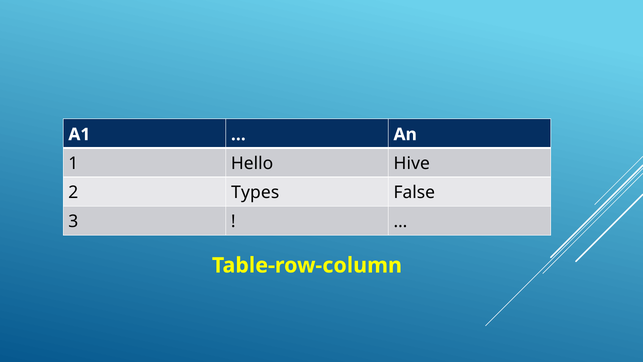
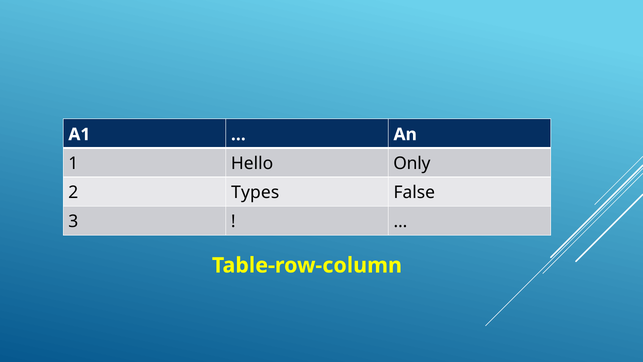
Hive: Hive -> Only (412, 163)
